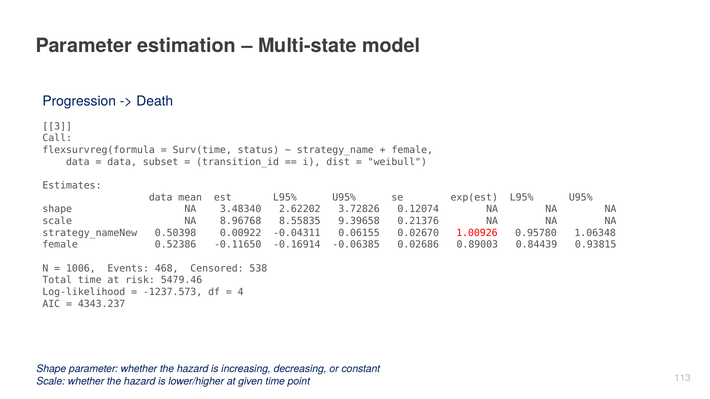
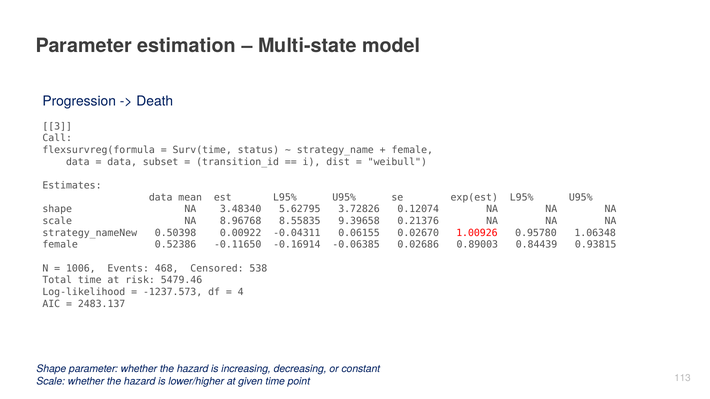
2.62202: 2.62202 -> 5.62795 (300, 209)
4343.237: 4343.237 -> 2483.137 (102, 304)
